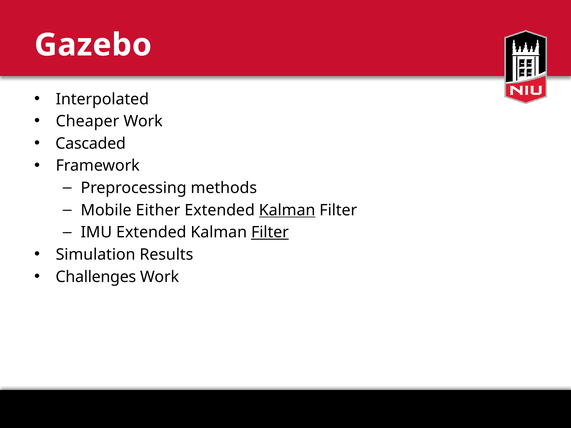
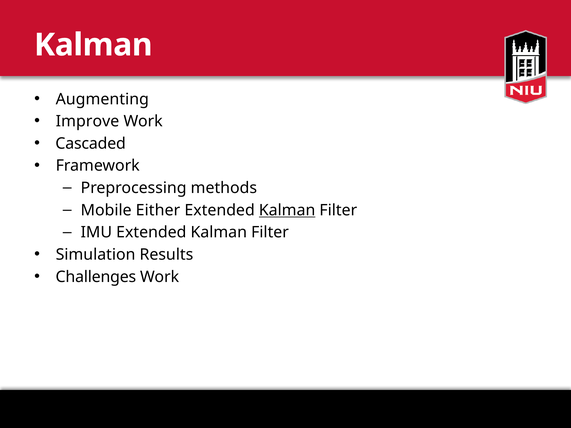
Gazebo: Gazebo -> Kalman (93, 45)
Interpolated: Interpolated -> Augmenting (102, 99)
Cheaper: Cheaper -> Improve (87, 121)
Filter underline: present -> none (270, 233)
